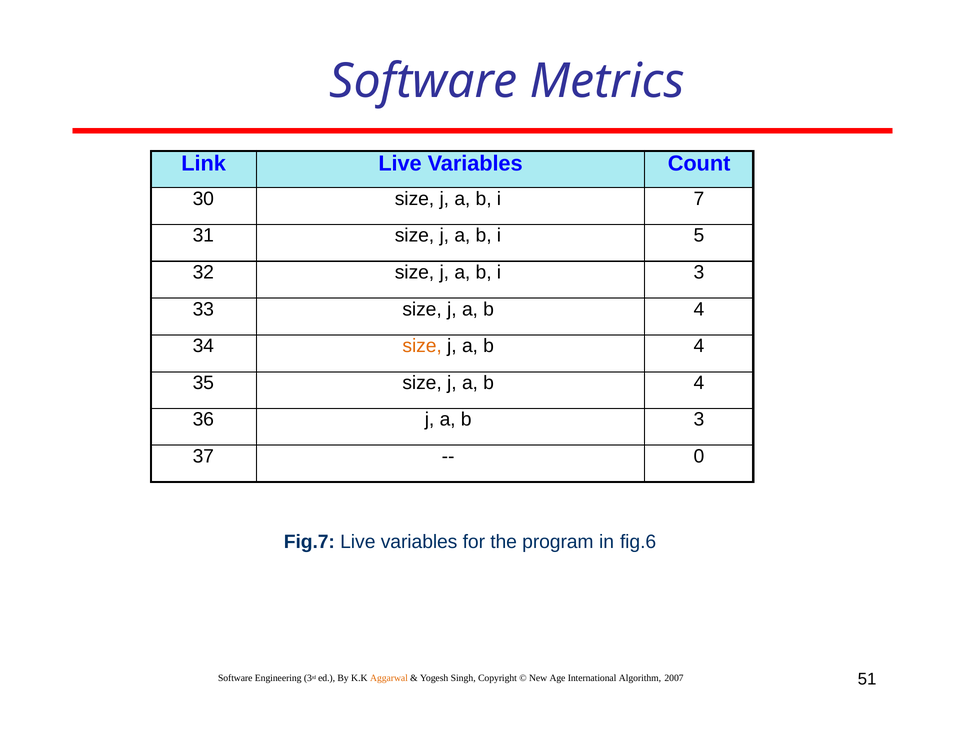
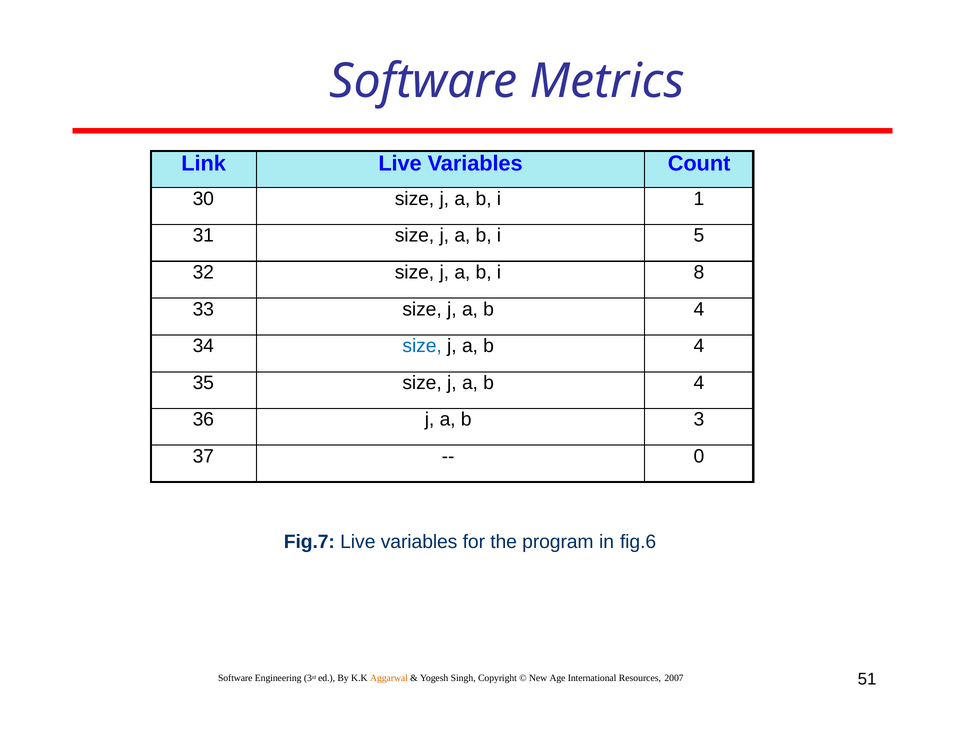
7: 7 -> 1 (699, 199)
i 3: 3 -> 8 (699, 272)
size colour: orange -> blue (422, 346)
Algorithm: Algorithm -> Resources (640, 678)
